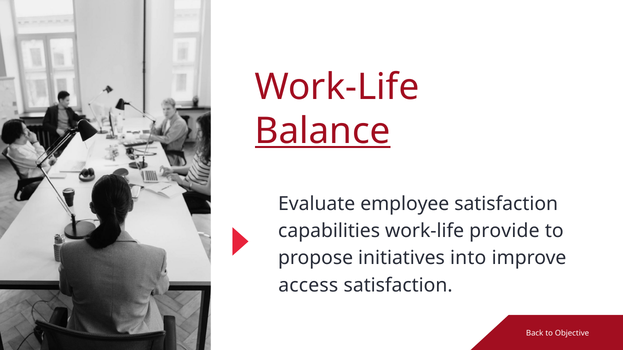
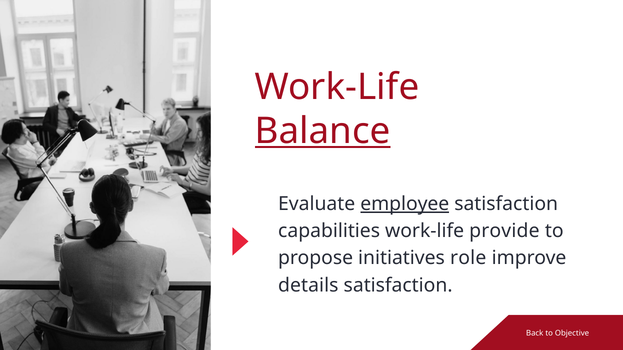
employee underline: none -> present (405, 204)
into: into -> role (468, 258)
access: access -> details (308, 286)
